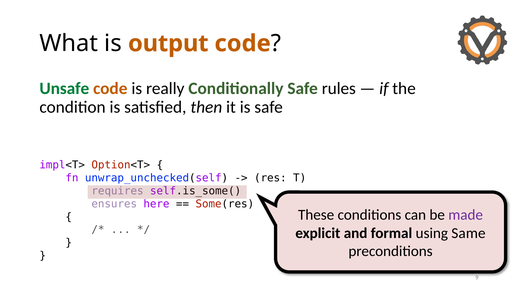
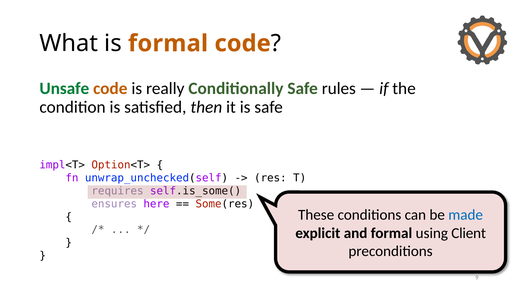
is output: output -> formal (168, 44)
made colour: purple -> blue (466, 215)
Same: Same -> Client (469, 233)
